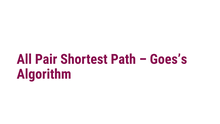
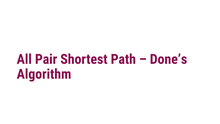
Goes’s: Goes’s -> Done’s (168, 59)
